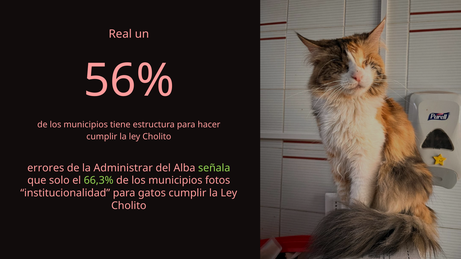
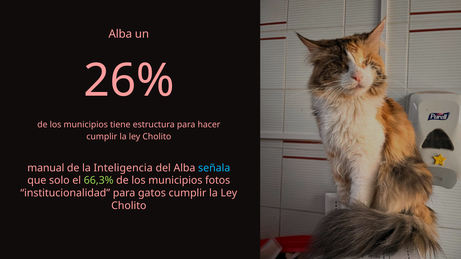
Real: Real -> Alba (120, 34)
56%: 56% -> 26% (129, 81)
errores: errores -> manual (46, 168)
Administrar: Administrar -> Inteligencia (123, 168)
señala colour: light green -> light blue (214, 168)
